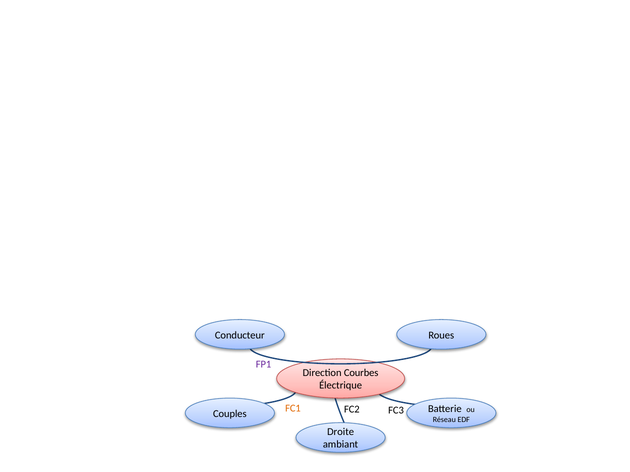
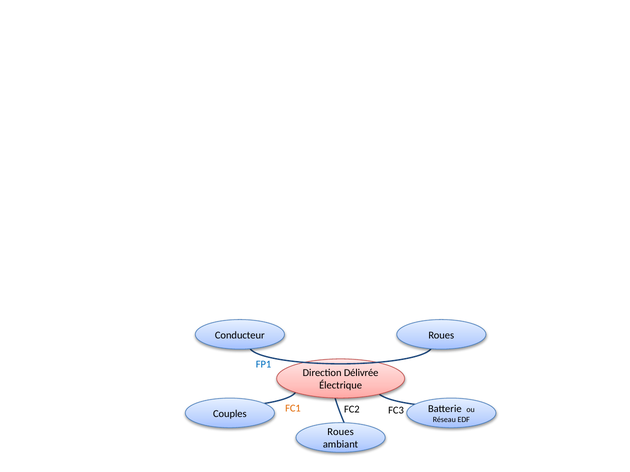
FP1 colour: purple -> blue (264, 365)
Courbes: Courbes -> Délivrée (361, 373)
Droite: Droite -> Roues (341, 432)
